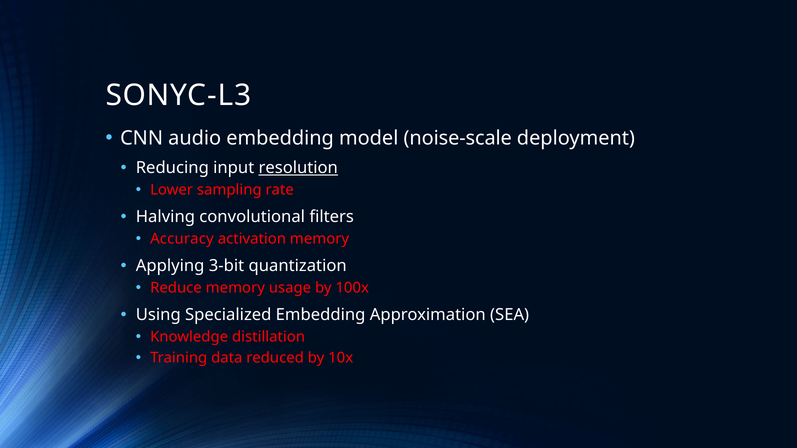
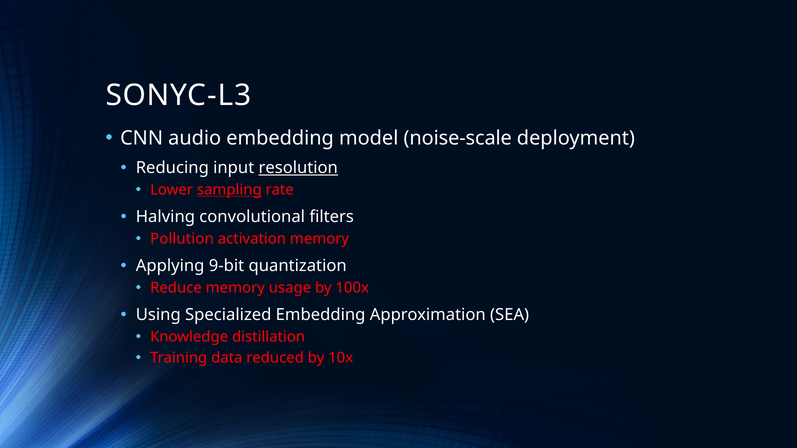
sampling underline: none -> present (229, 190)
Accuracy: Accuracy -> Pollution (182, 239)
3-bit: 3-bit -> 9-bit (226, 266)
